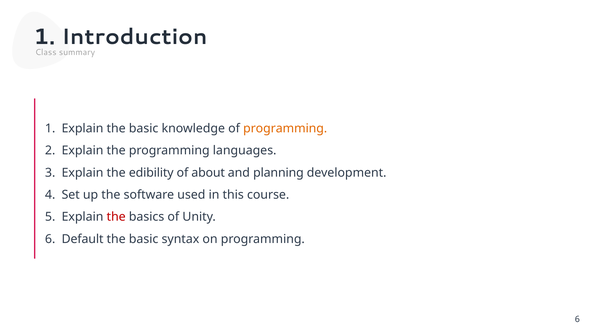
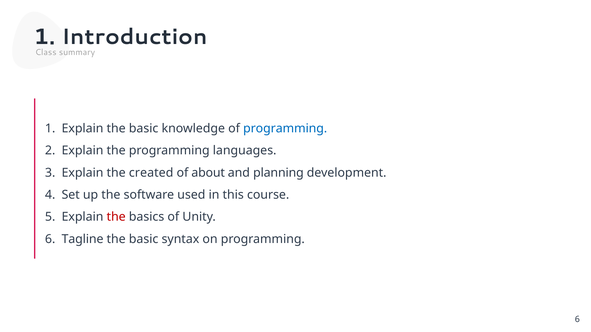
programming colour: orange -> blue (285, 129)
edibility: edibility -> created (151, 173)
Default: Default -> Tagline (83, 239)
